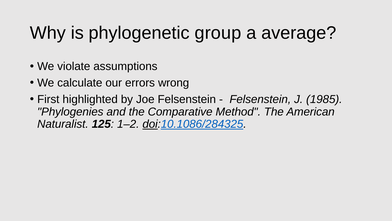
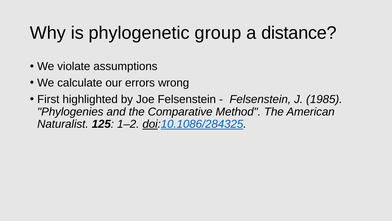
average: average -> distance (299, 33)
